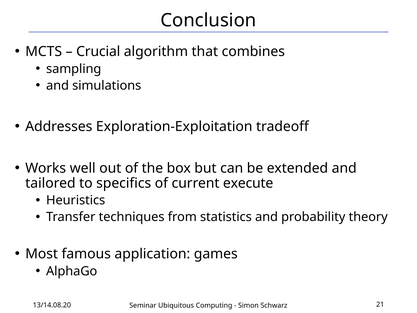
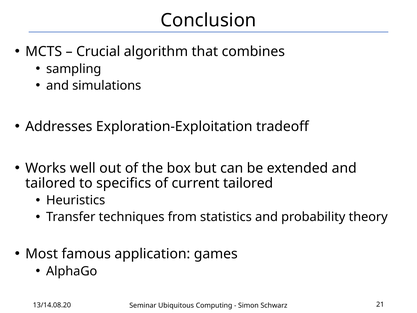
current execute: execute -> tailored (248, 183)
